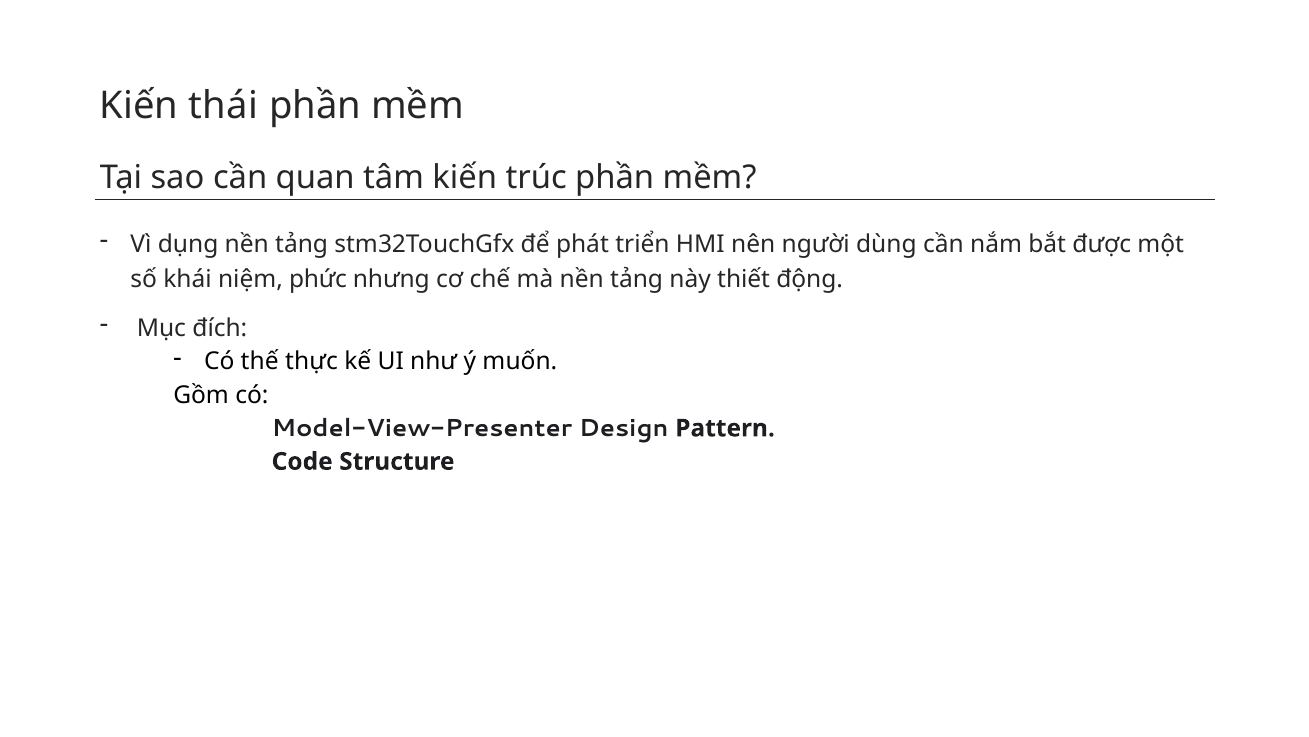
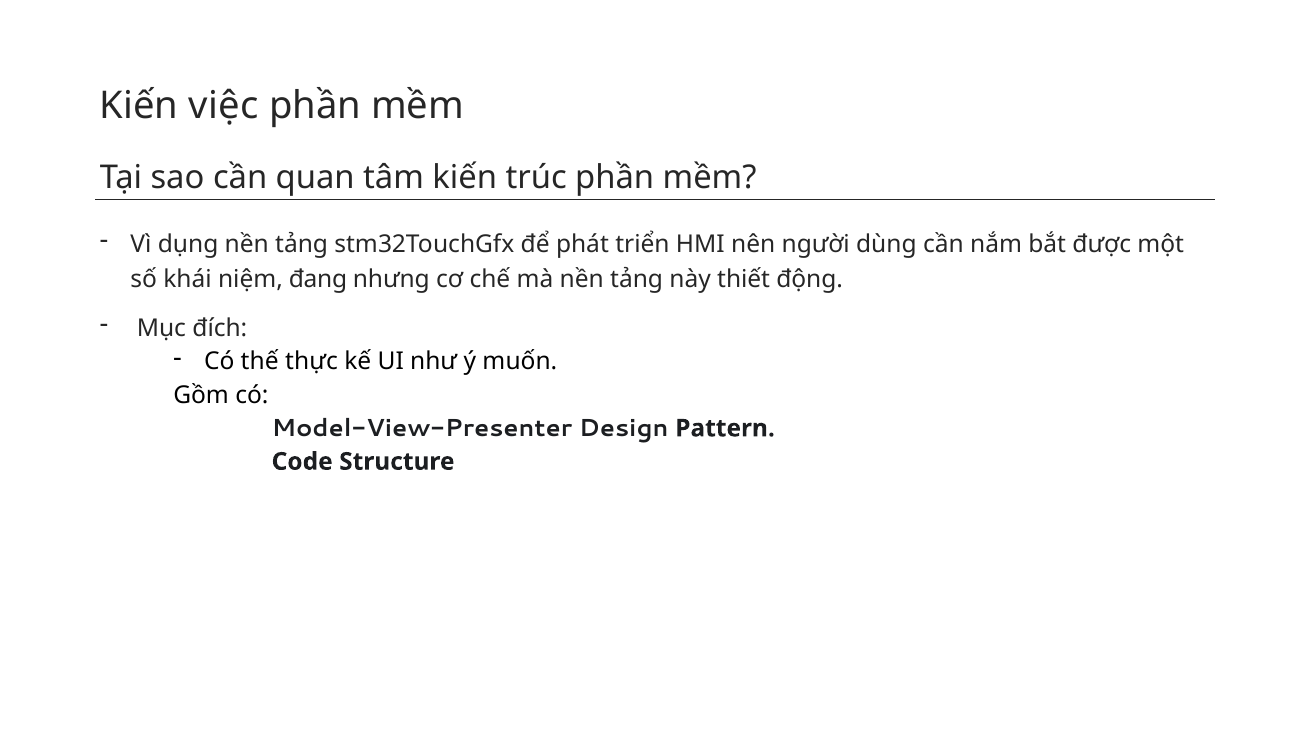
thái: thái -> việc (224, 105)
phức: phức -> đang (318, 279)
